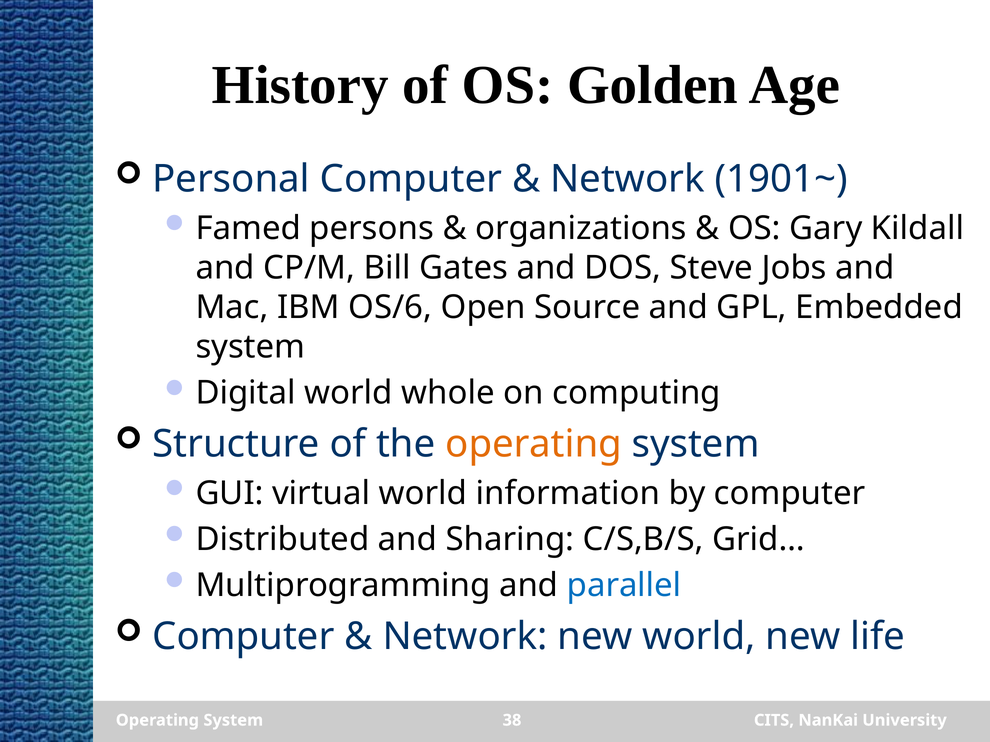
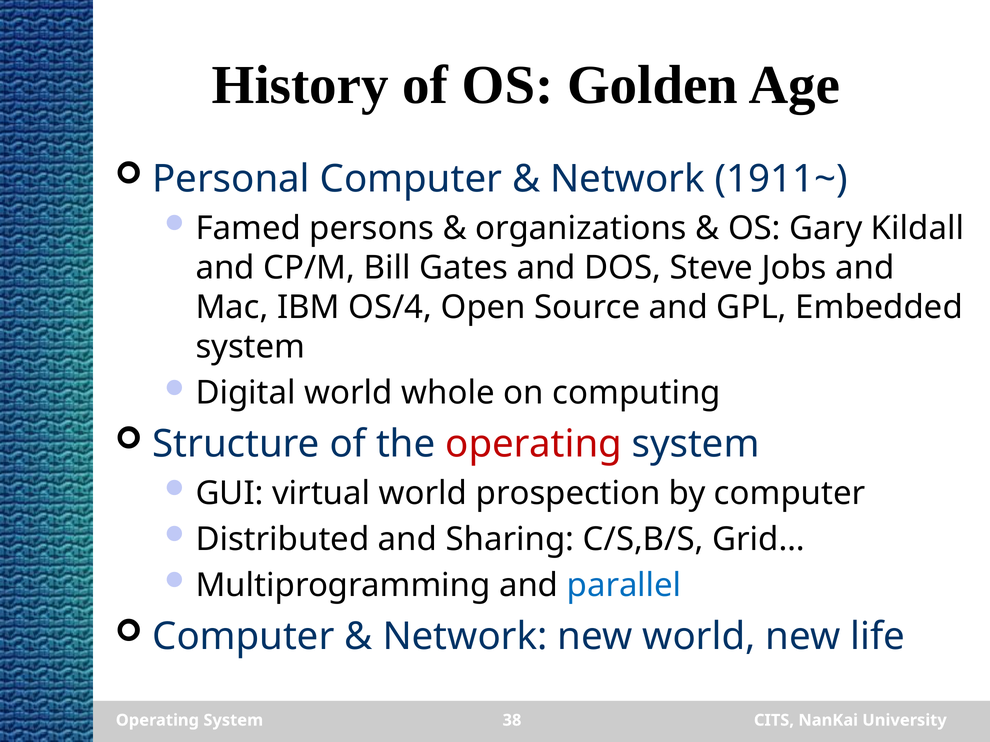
1901~: 1901~ -> 1911~ (781, 179)
OS/6: OS/6 -> OS/4 (390, 308)
operating colour: orange -> red (534, 444)
information: information -> prospection (568, 493)
